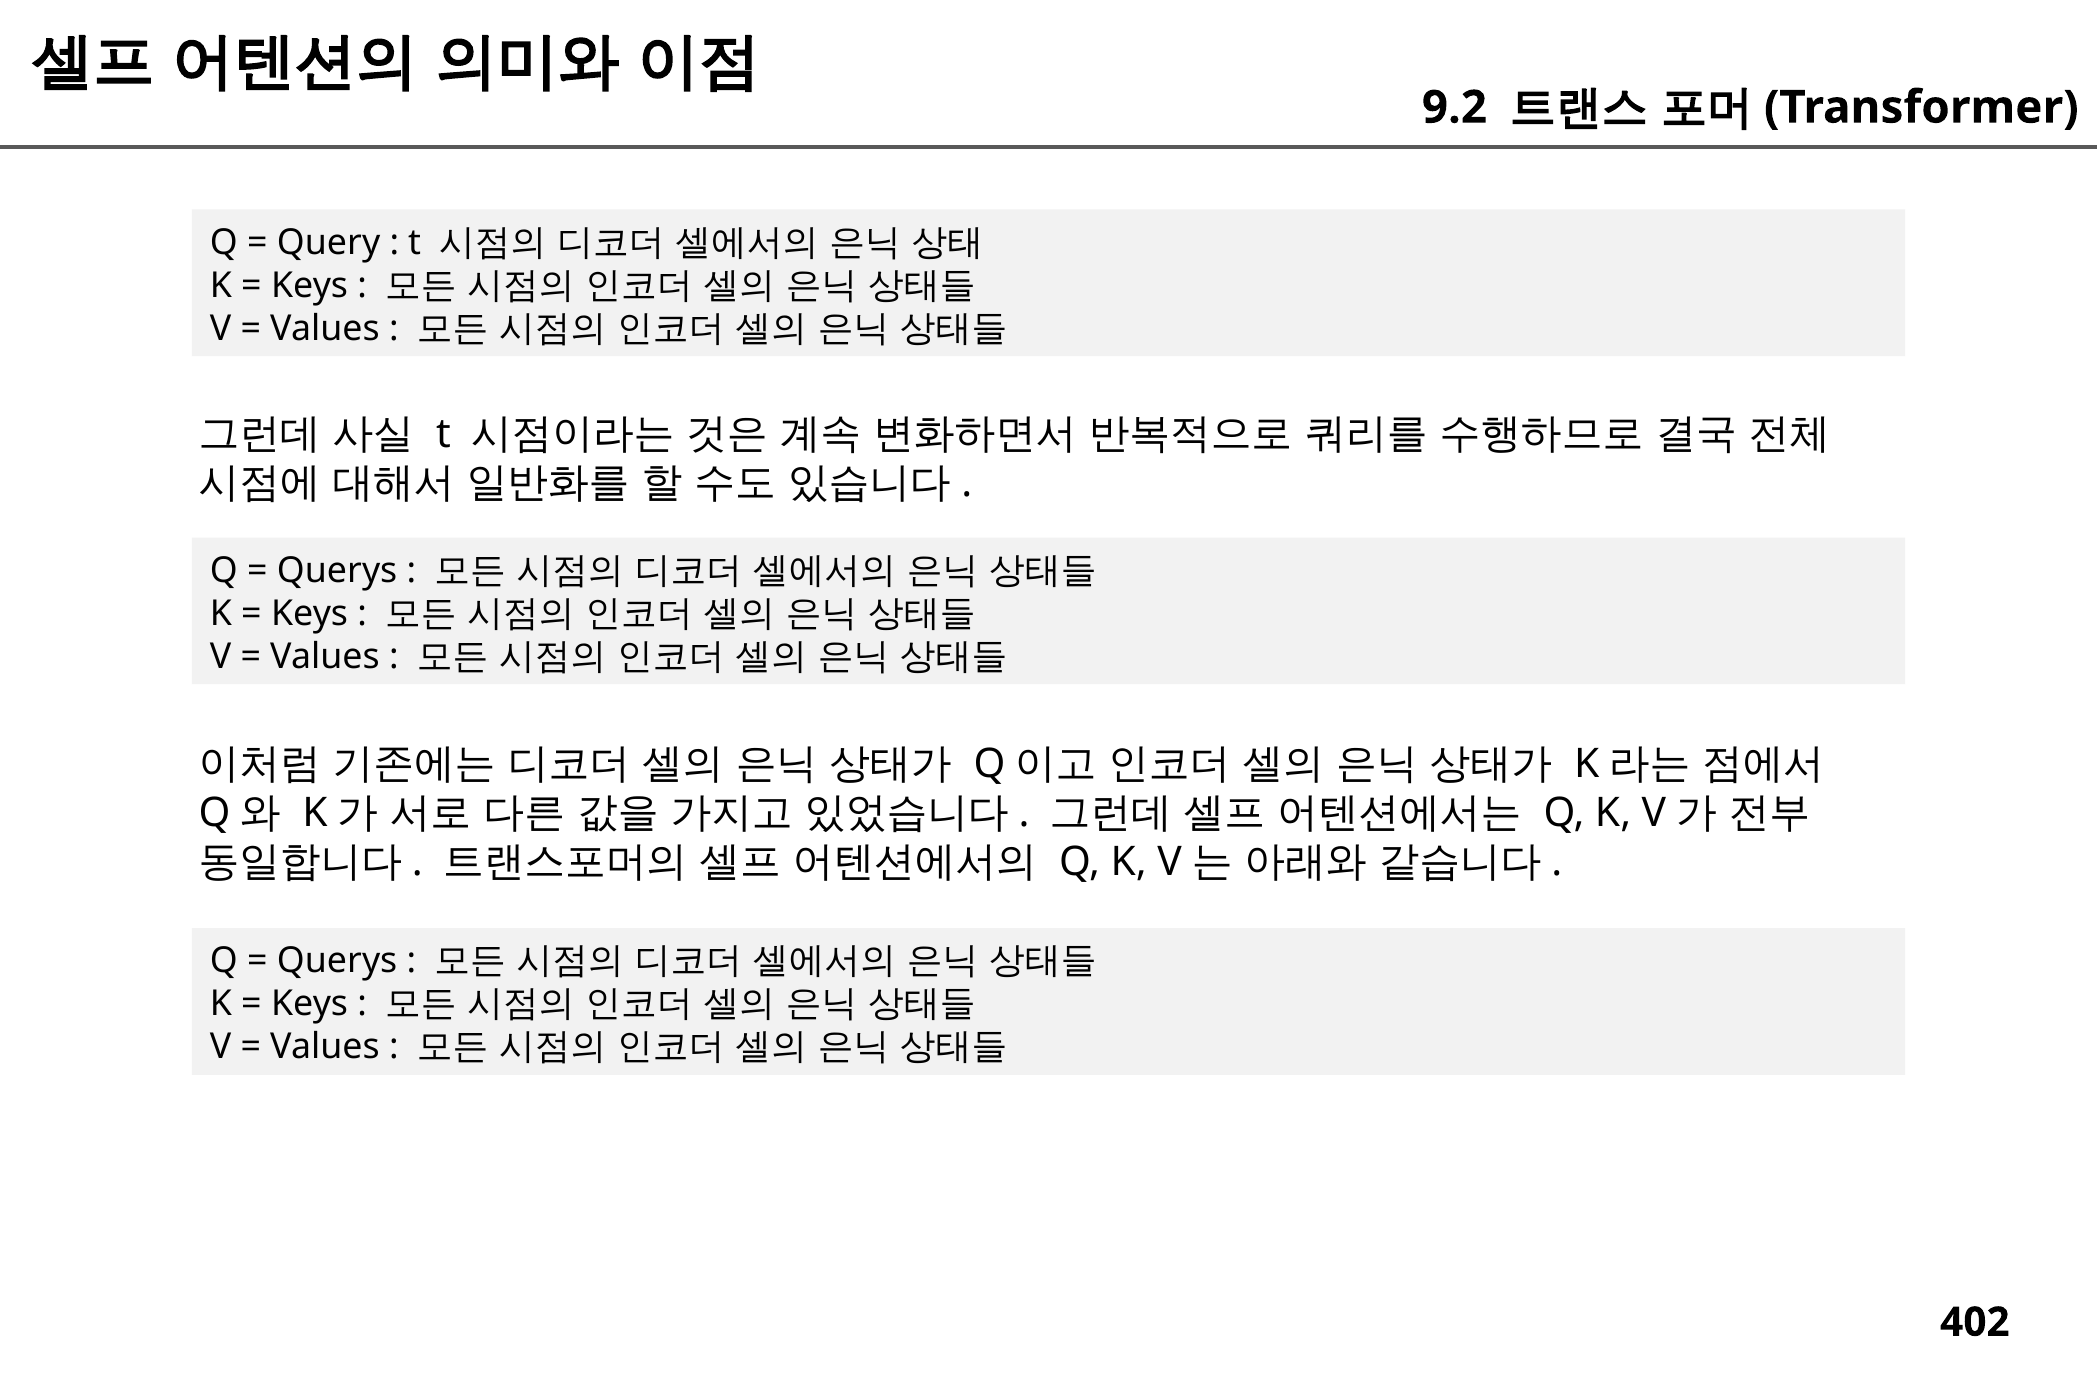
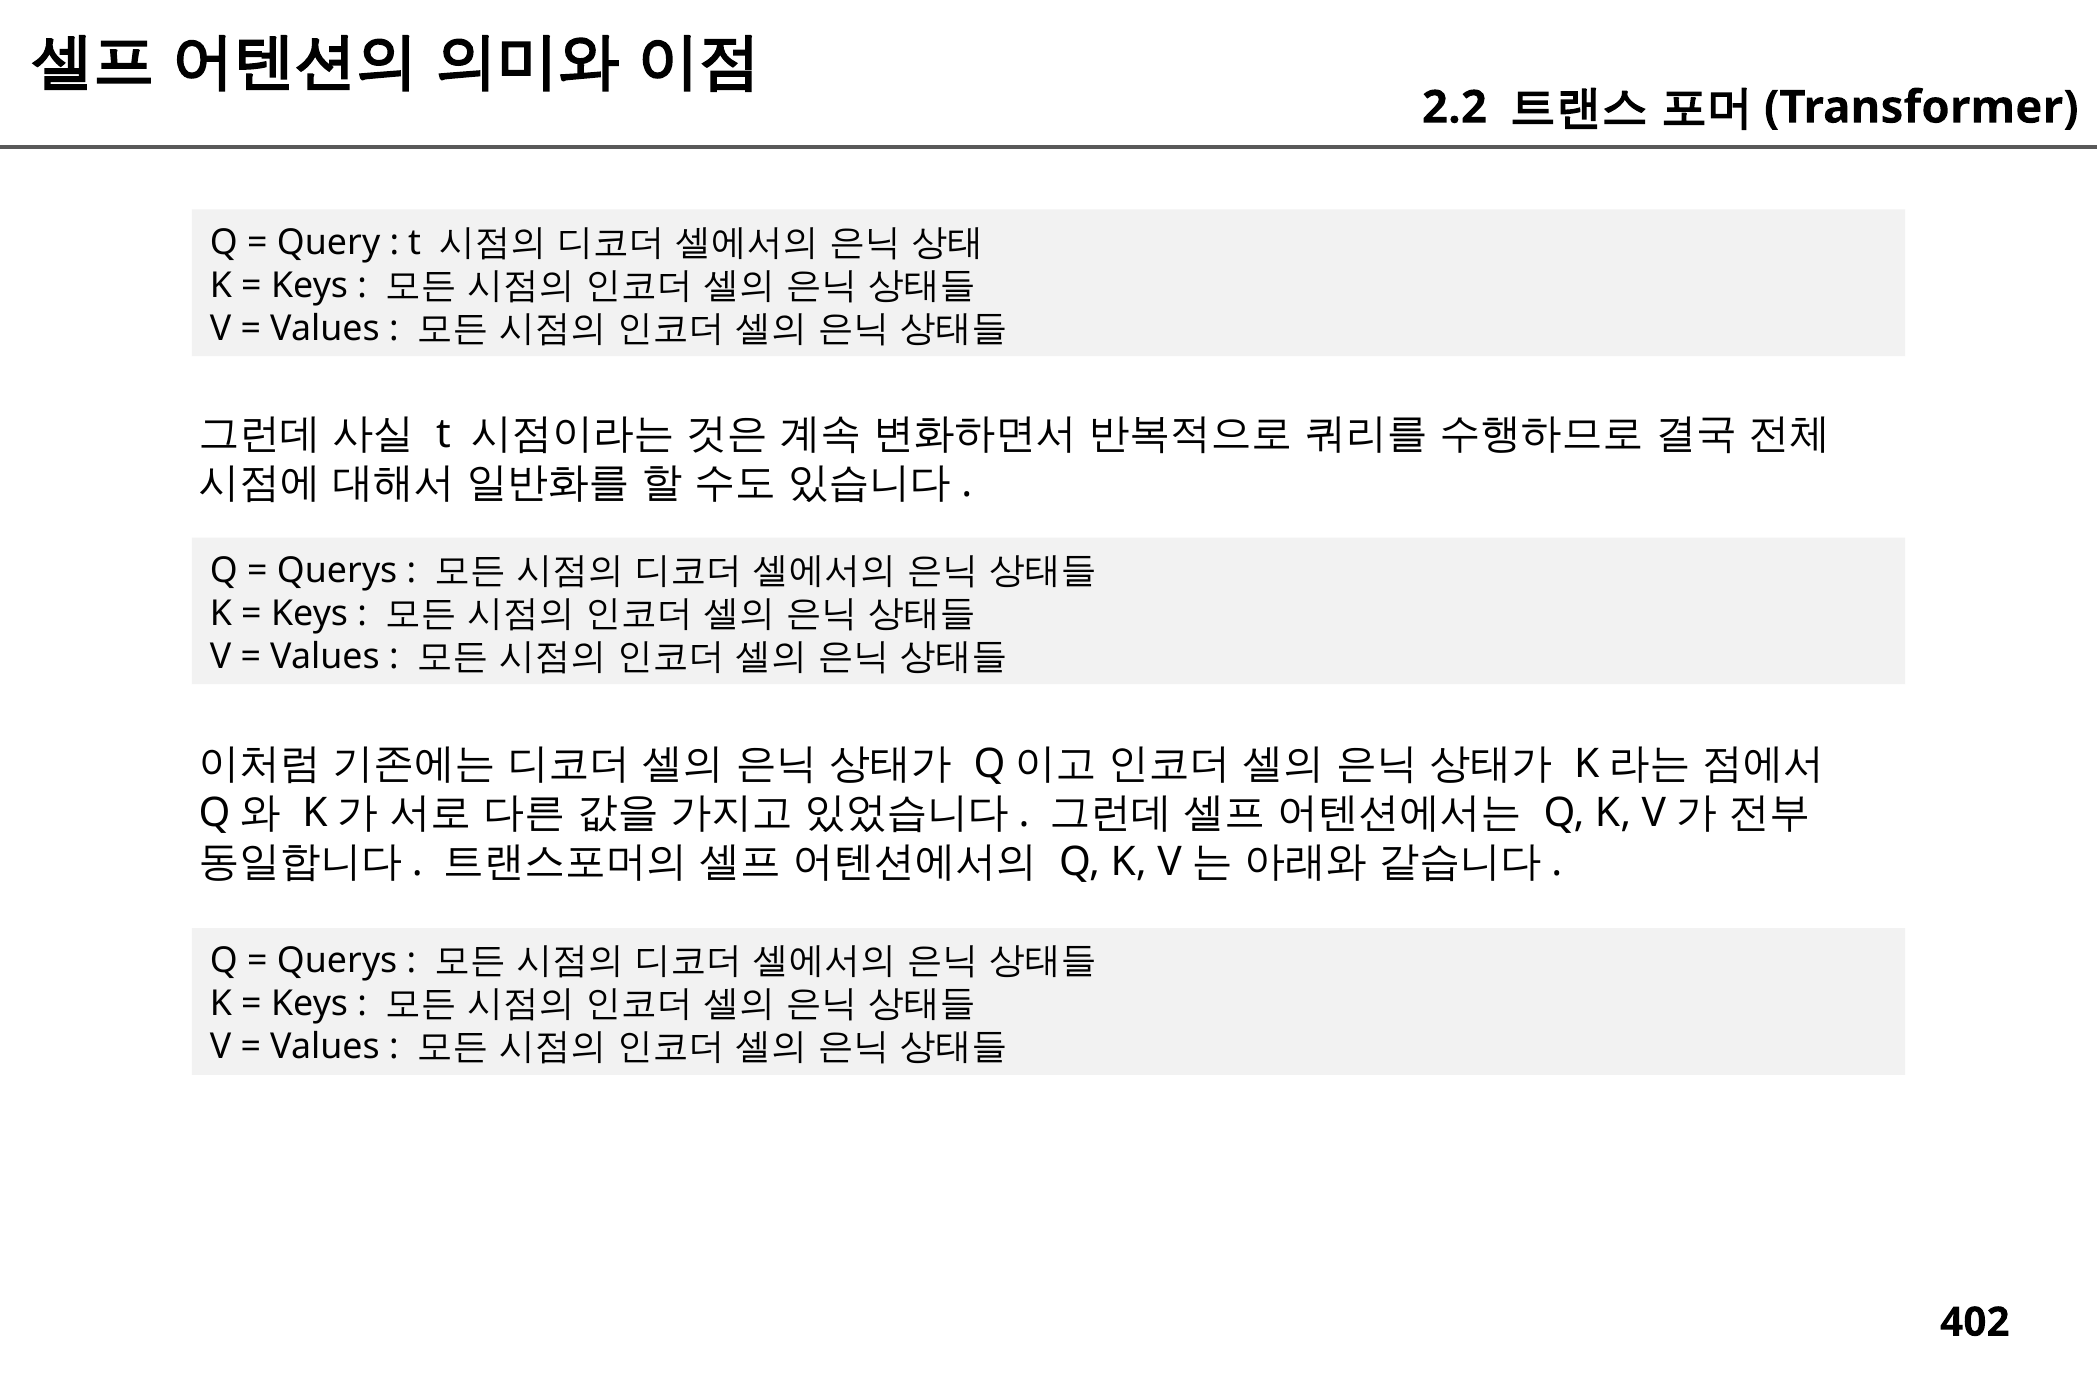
9.2: 9.2 -> 2.2 (1454, 107)
